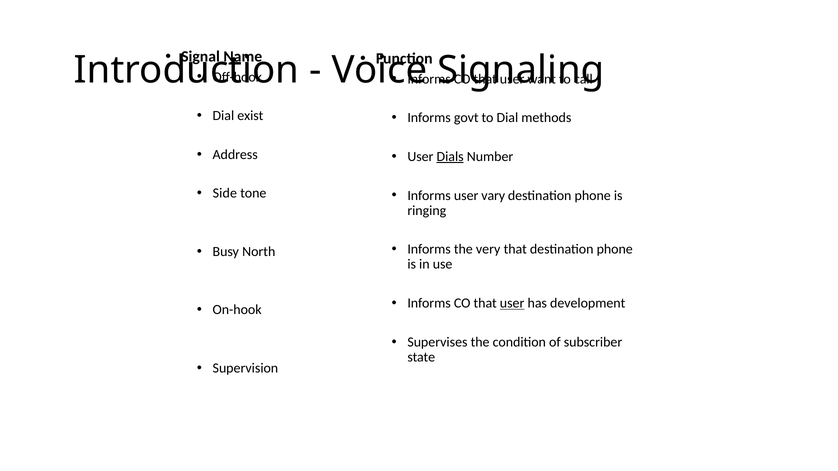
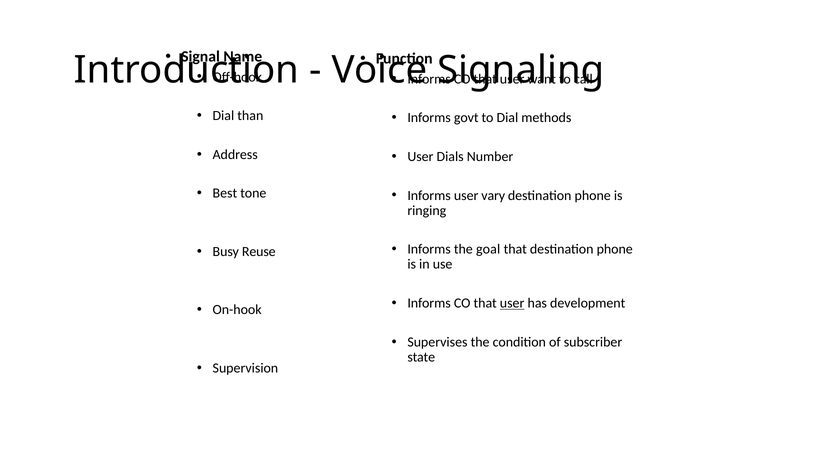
exist: exist -> than (250, 116)
Dials underline: present -> none (450, 157)
Side: Side -> Best (225, 194)
very: very -> goal (488, 250)
North: North -> Reuse (259, 252)
